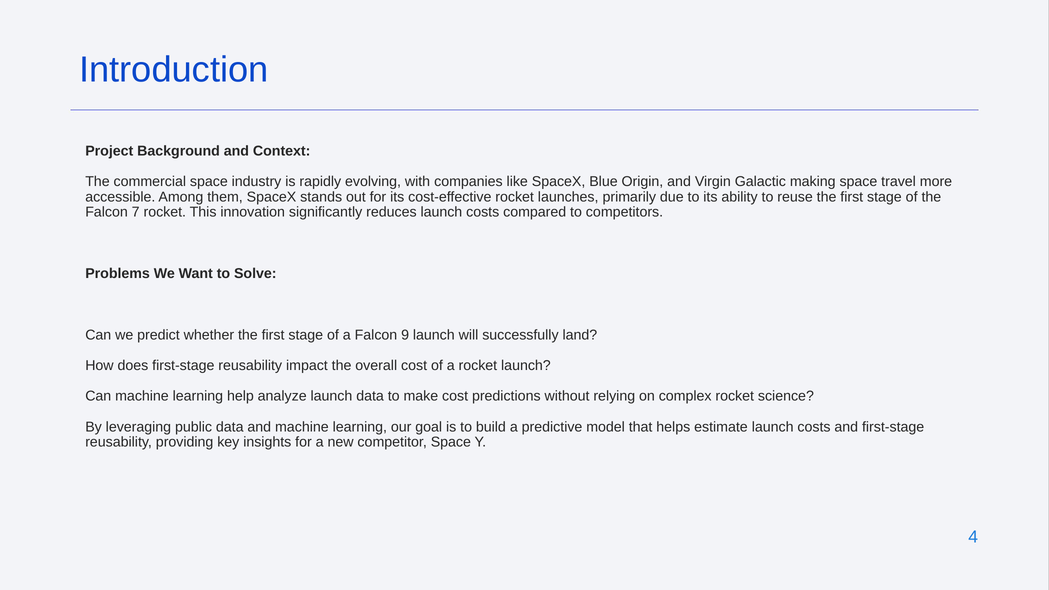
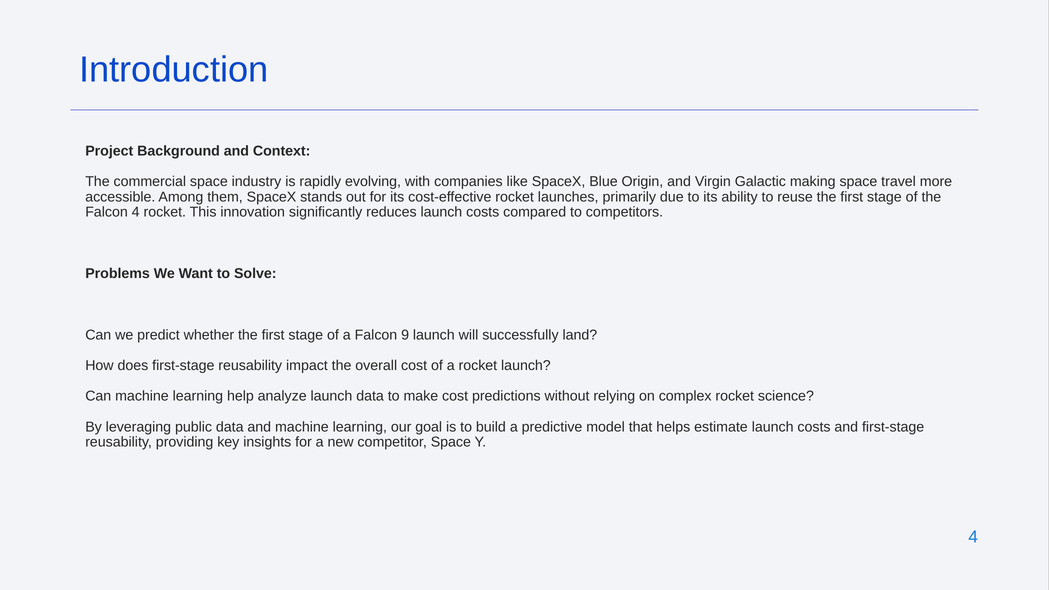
Falcon 7: 7 -> 4 (136, 212)
